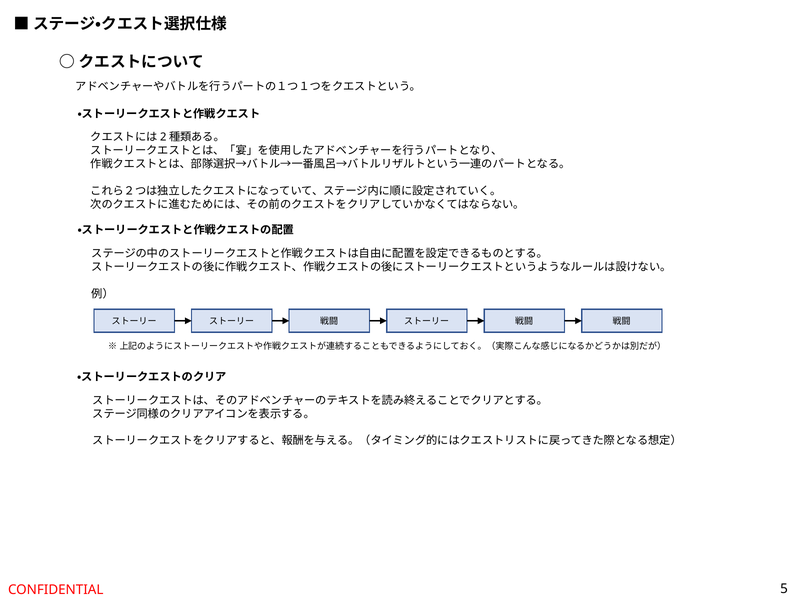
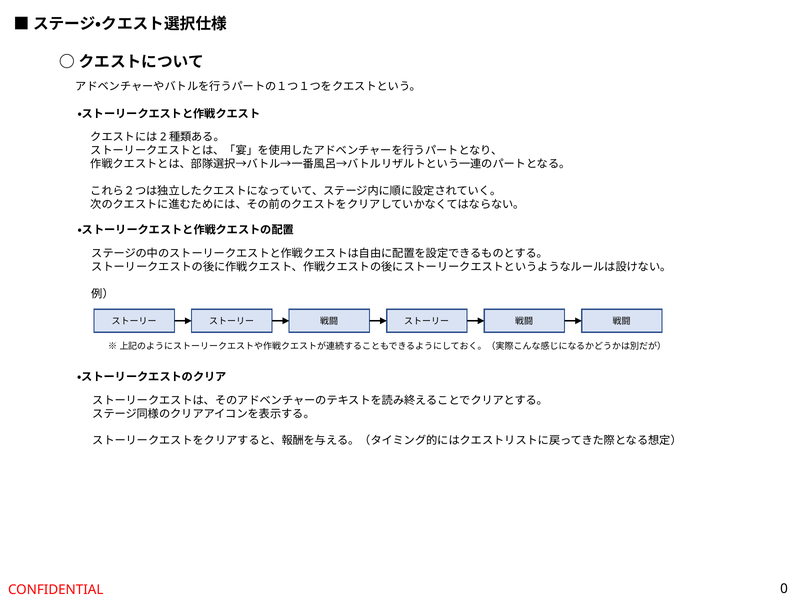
5: 5 -> 0 (784, 588)
